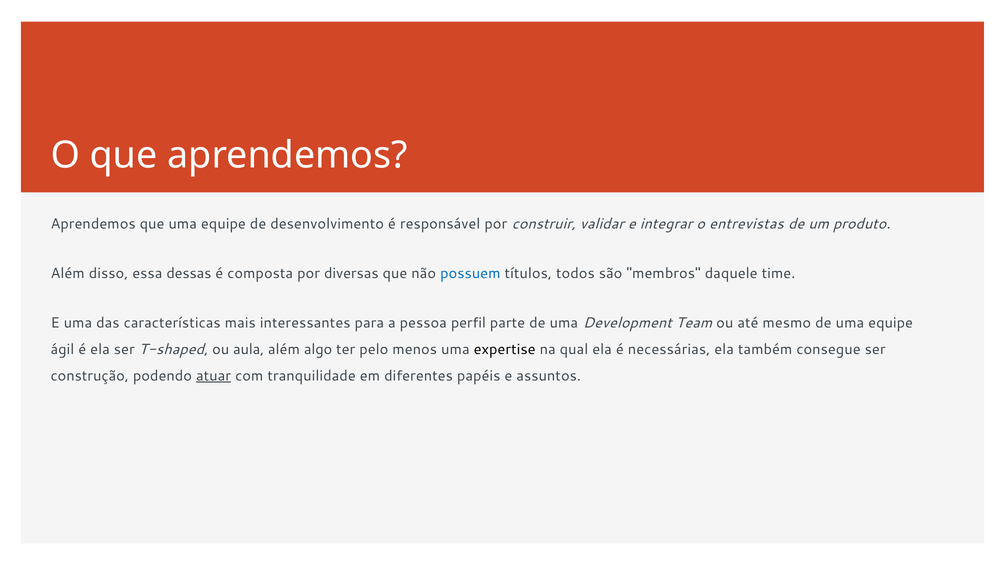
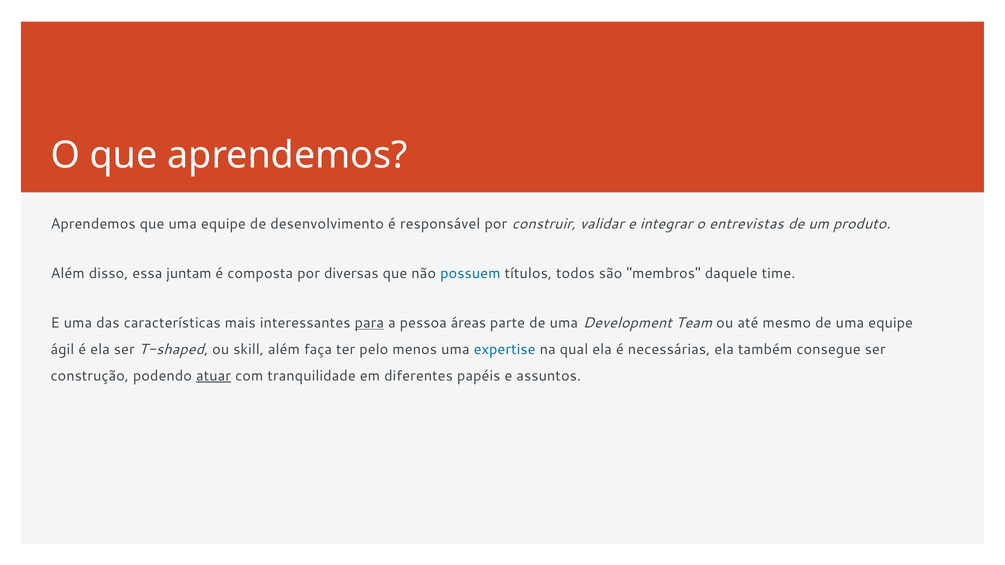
dessas: dessas -> juntam (189, 274)
para underline: none -> present (369, 323)
perfil: perfil -> áreas (468, 323)
aula: aula -> skill (249, 350)
algo: algo -> faça (318, 350)
expertise colour: black -> blue (505, 350)
